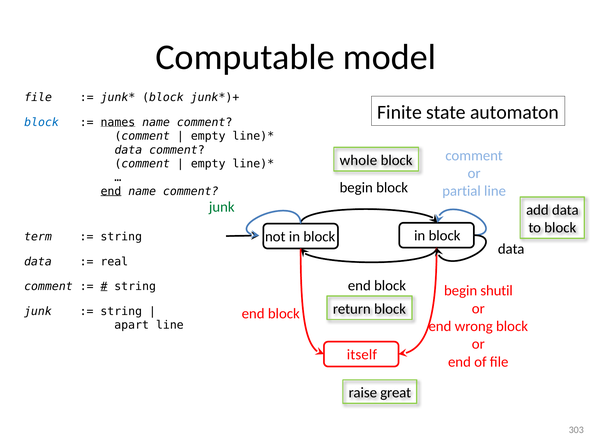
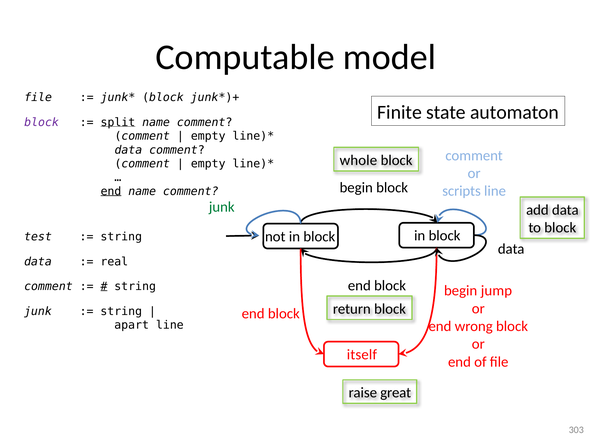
block colour: blue -> purple (42, 122)
names: names -> split (118, 122)
partial: partial -> scripts (462, 191)
term: term -> test (38, 237)
shutil: shutil -> jump (496, 291)
